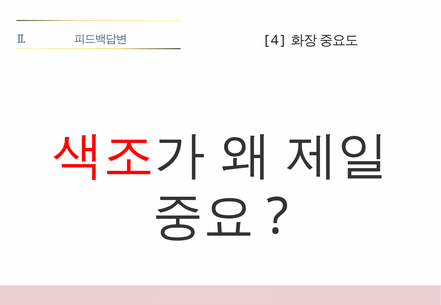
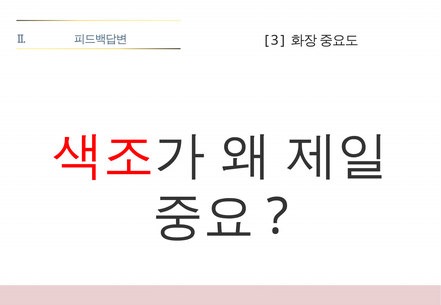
4: 4 -> 3 (275, 40)
